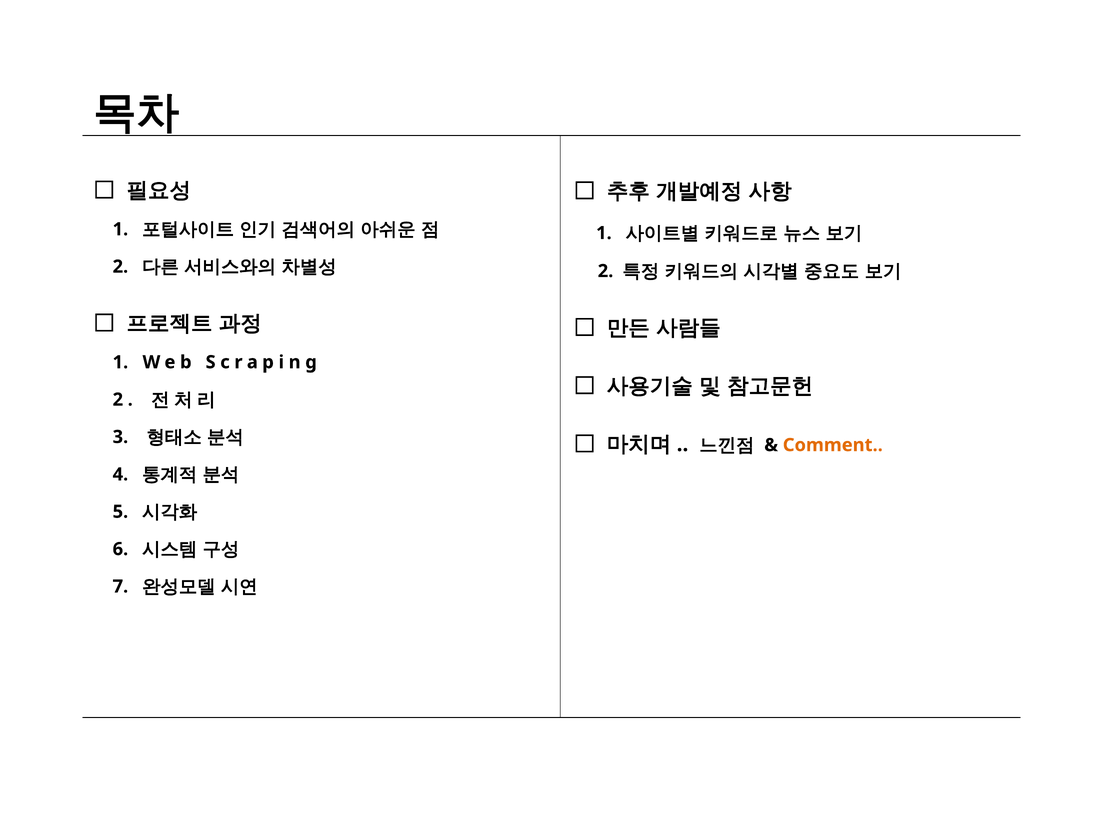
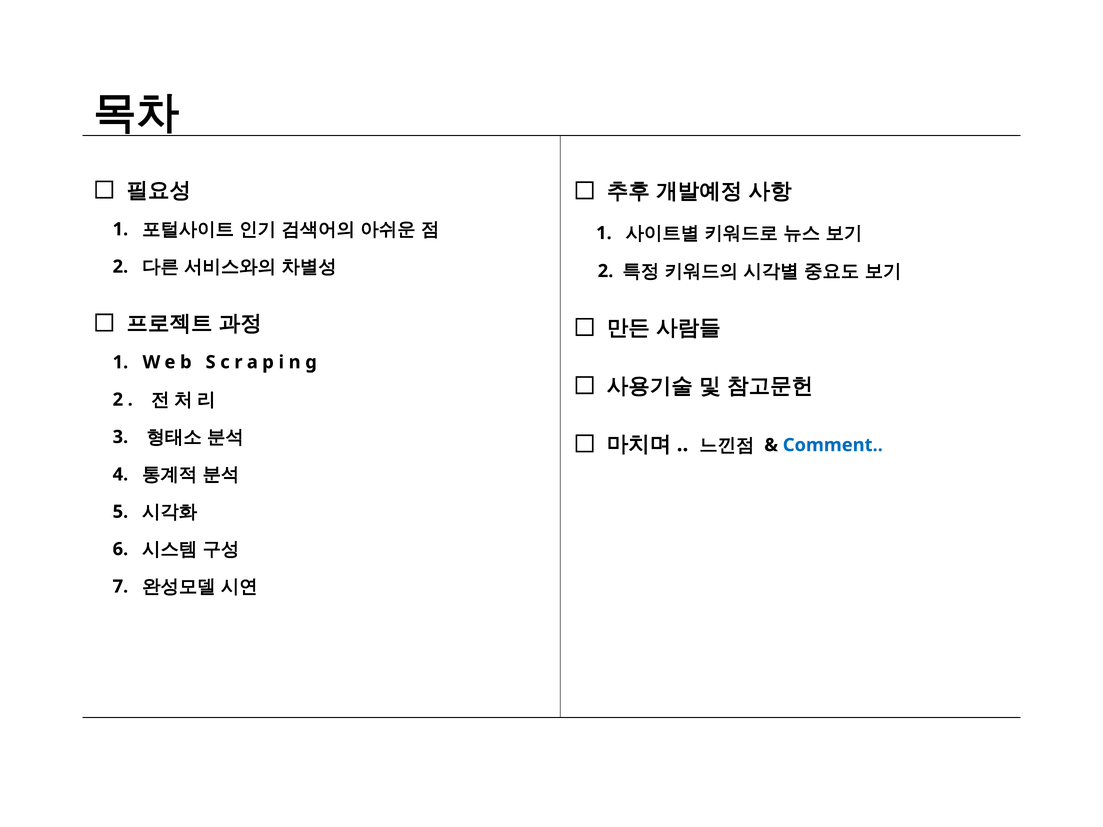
Comment colour: orange -> blue (833, 445)
